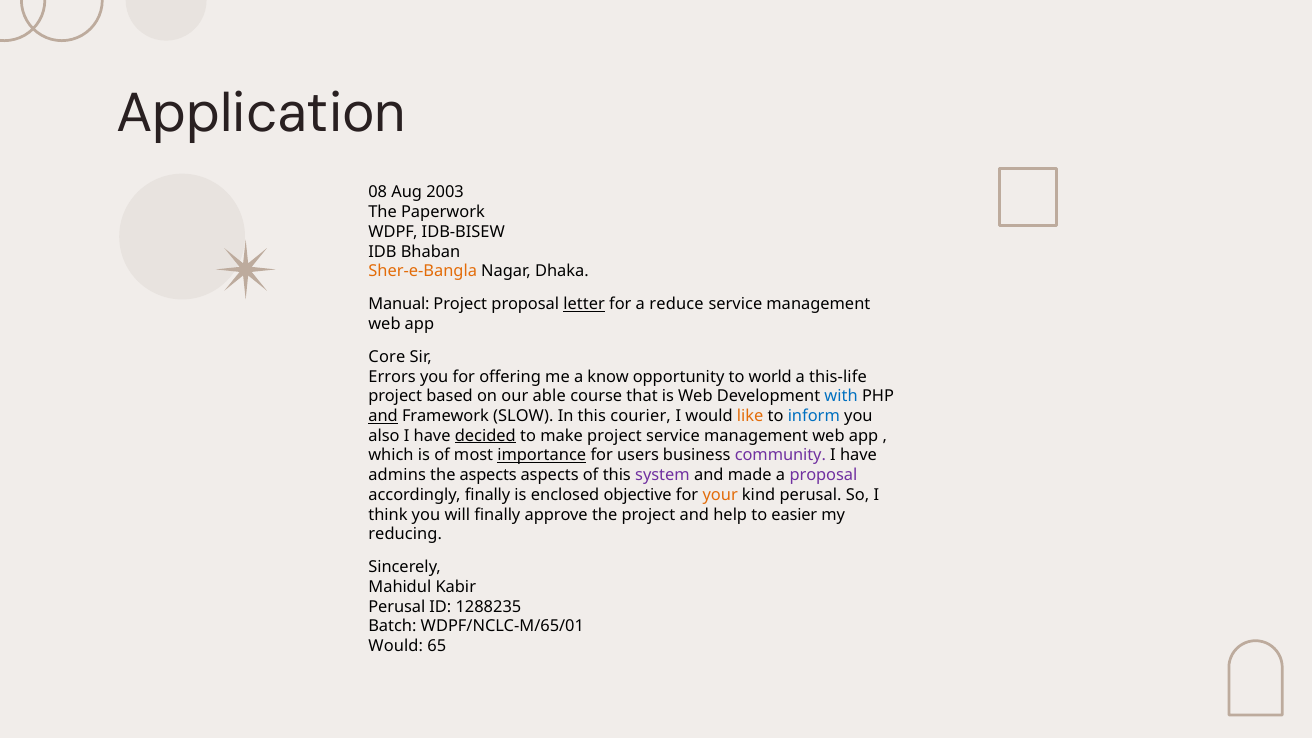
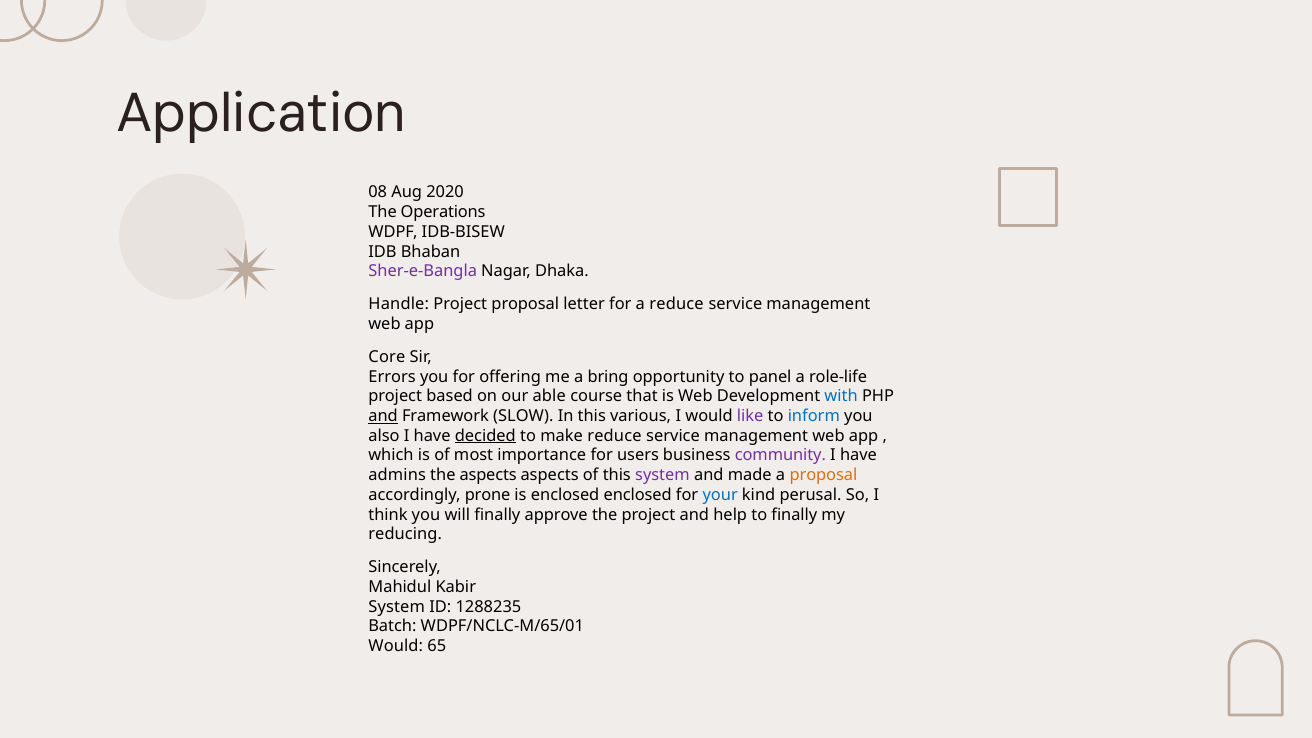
2003: 2003 -> 2020 (445, 193)
Paperwork: Paperwork -> Operations (443, 212)
Sher-e-Bangla colour: orange -> purple (423, 271)
Manual: Manual -> Handle (399, 304)
letter underline: present -> none (584, 304)
know: know -> bring (608, 377)
world: world -> panel (770, 377)
this-life: this-life -> role-life (838, 377)
courier: courier -> various (641, 416)
like colour: orange -> purple (750, 416)
make project: project -> reduce (614, 436)
importance underline: present -> none (542, 456)
proposal colour: purple -> orange (823, 475)
accordingly finally: finally -> prone (488, 495)
enclosed objective: objective -> enclosed (638, 495)
your colour: orange -> blue (720, 495)
to easier: easier -> finally (794, 515)
Perusal: Perusal -> System (397, 607)
